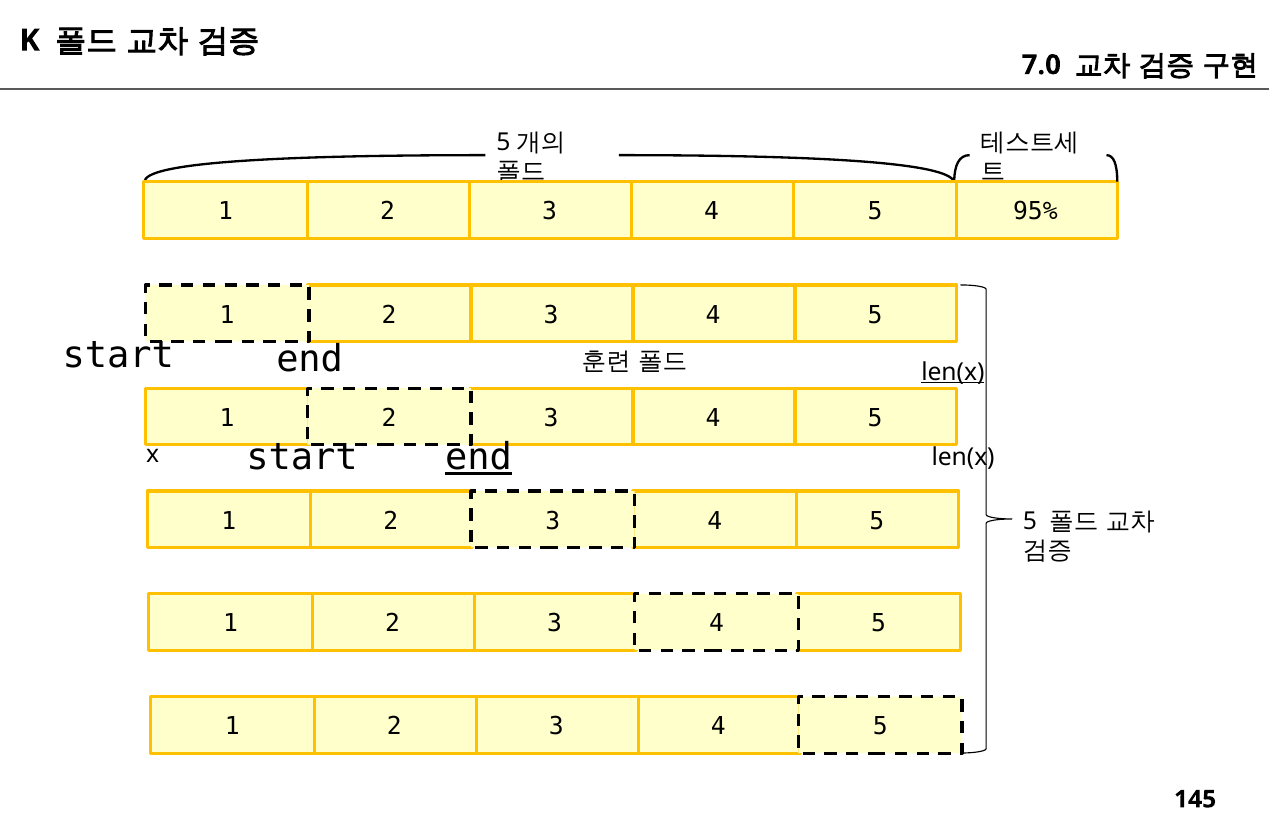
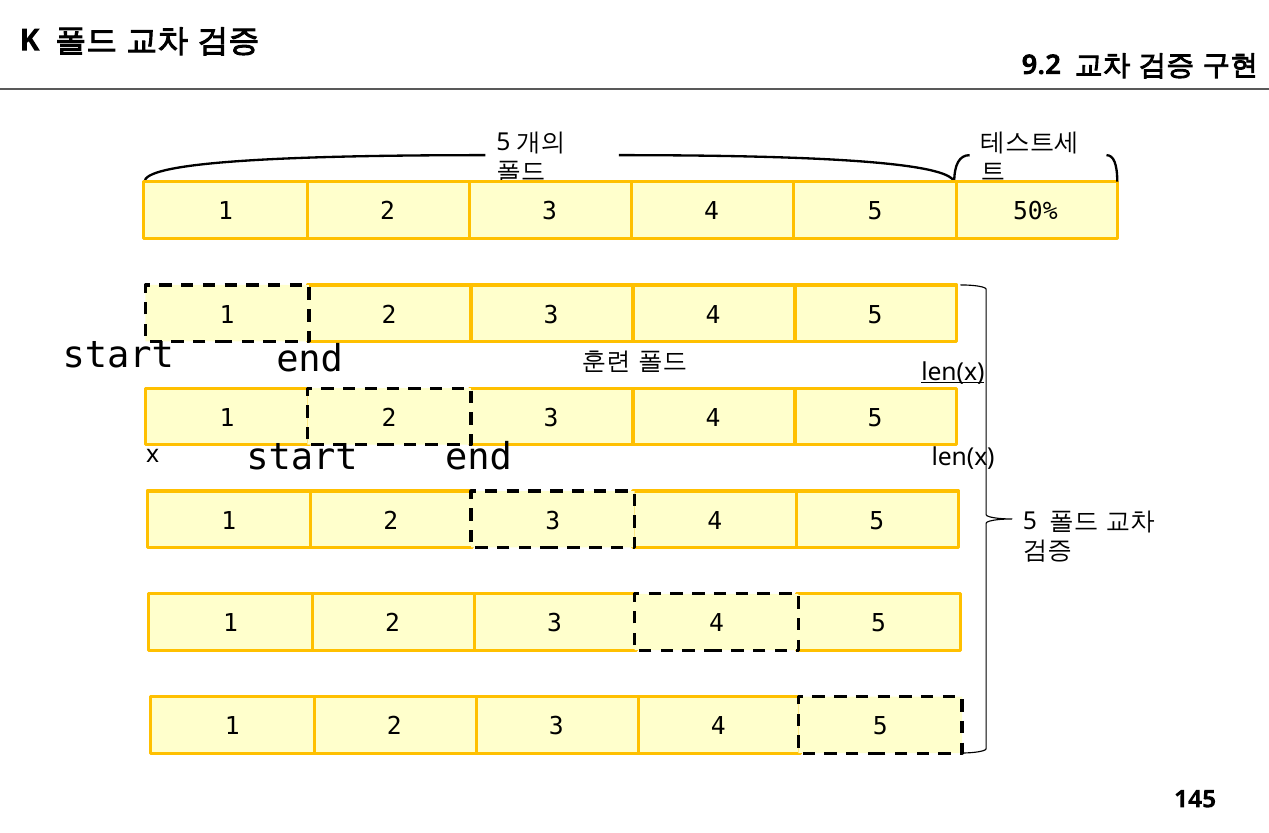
7.0: 7.0 -> 9.2 (1041, 65)
95%: 95% -> 50% (1035, 212)
end underline: present -> none (479, 458)
